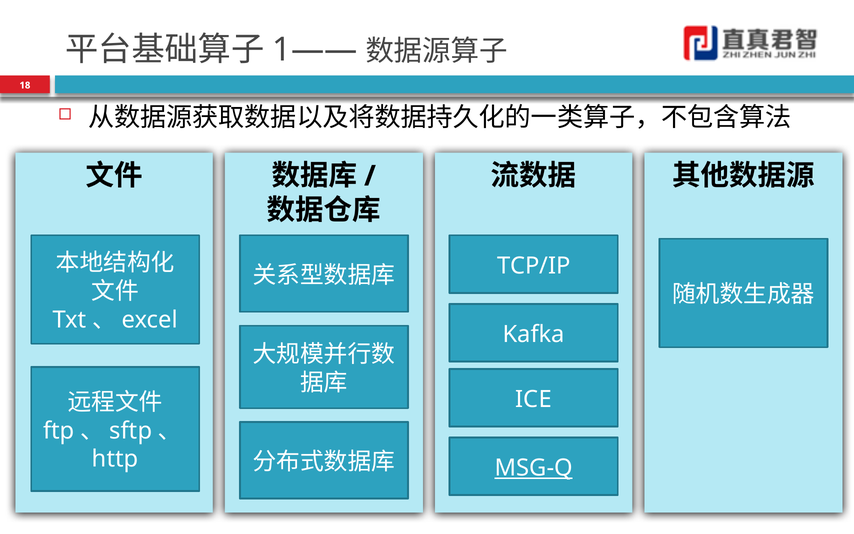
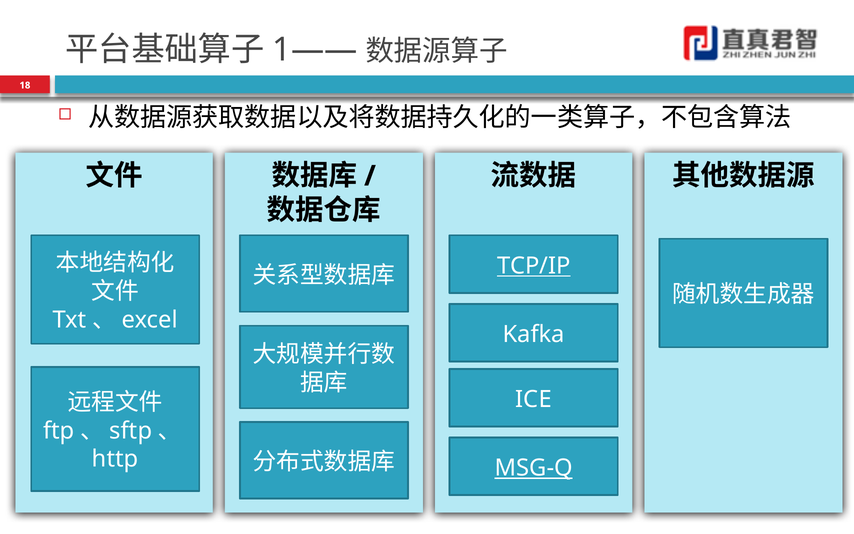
TCP/IP underline: none -> present (534, 266)
